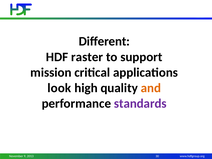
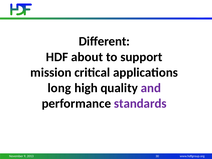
raster: raster -> about (87, 57)
look: look -> long (59, 88)
and colour: orange -> purple (151, 88)
